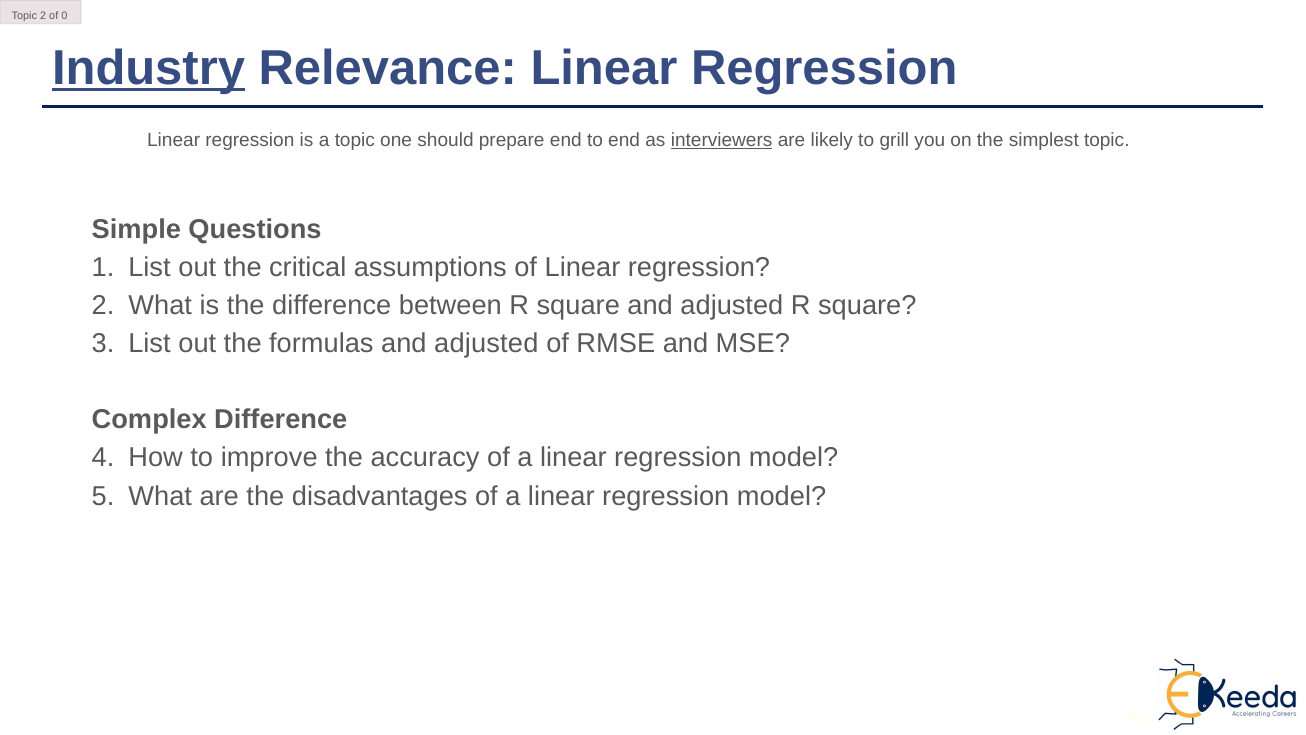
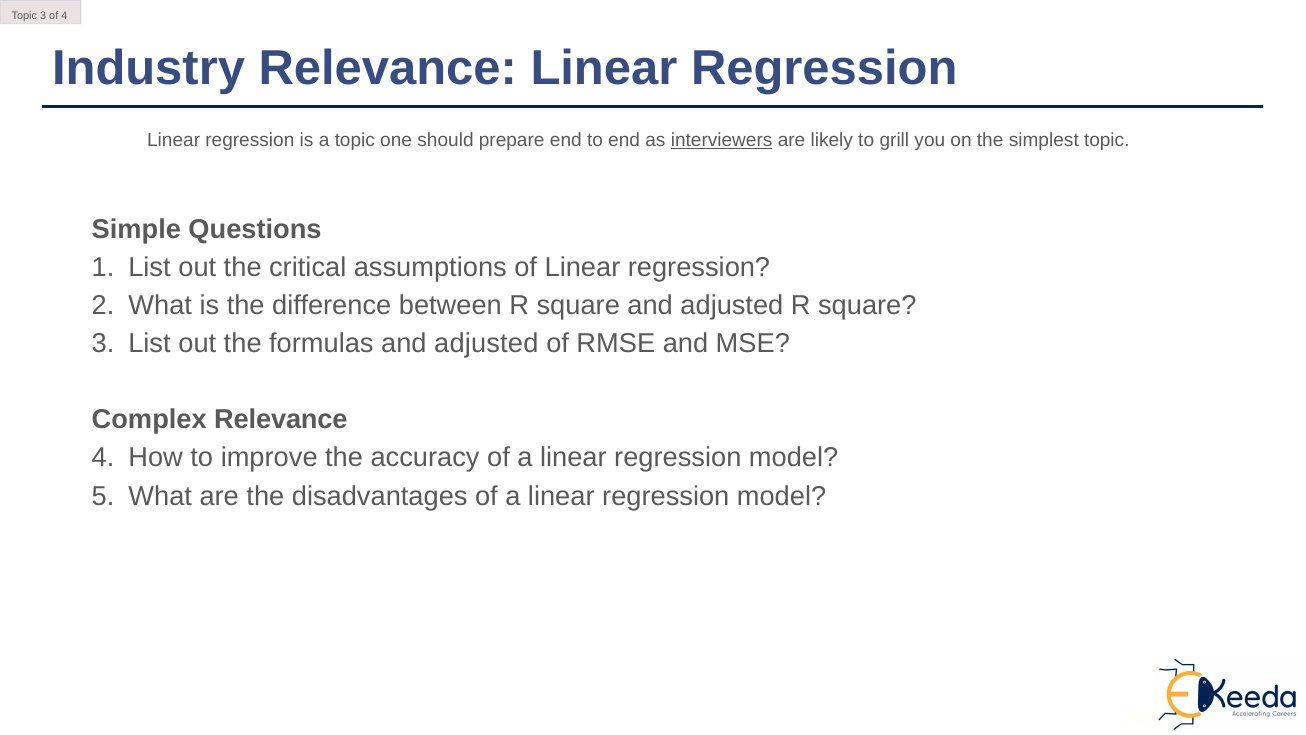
Topic 2: 2 -> 3 (43, 16)
of 0: 0 -> 4 (64, 16)
Industry underline: present -> none (149, 68)
Complex Difference: Difference -> Relevance (281, 420)
